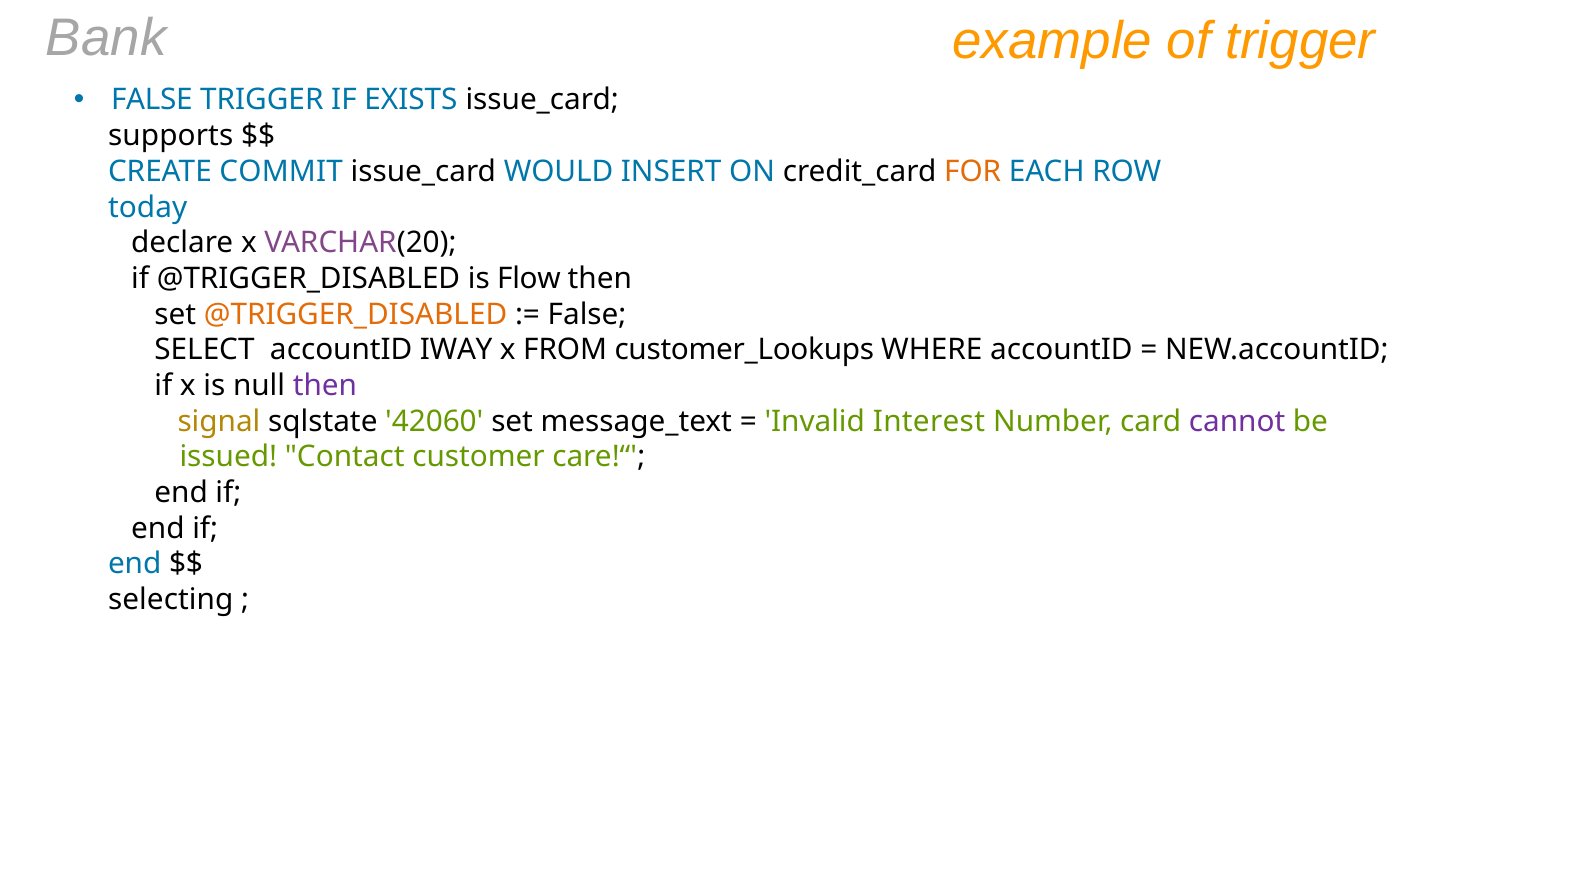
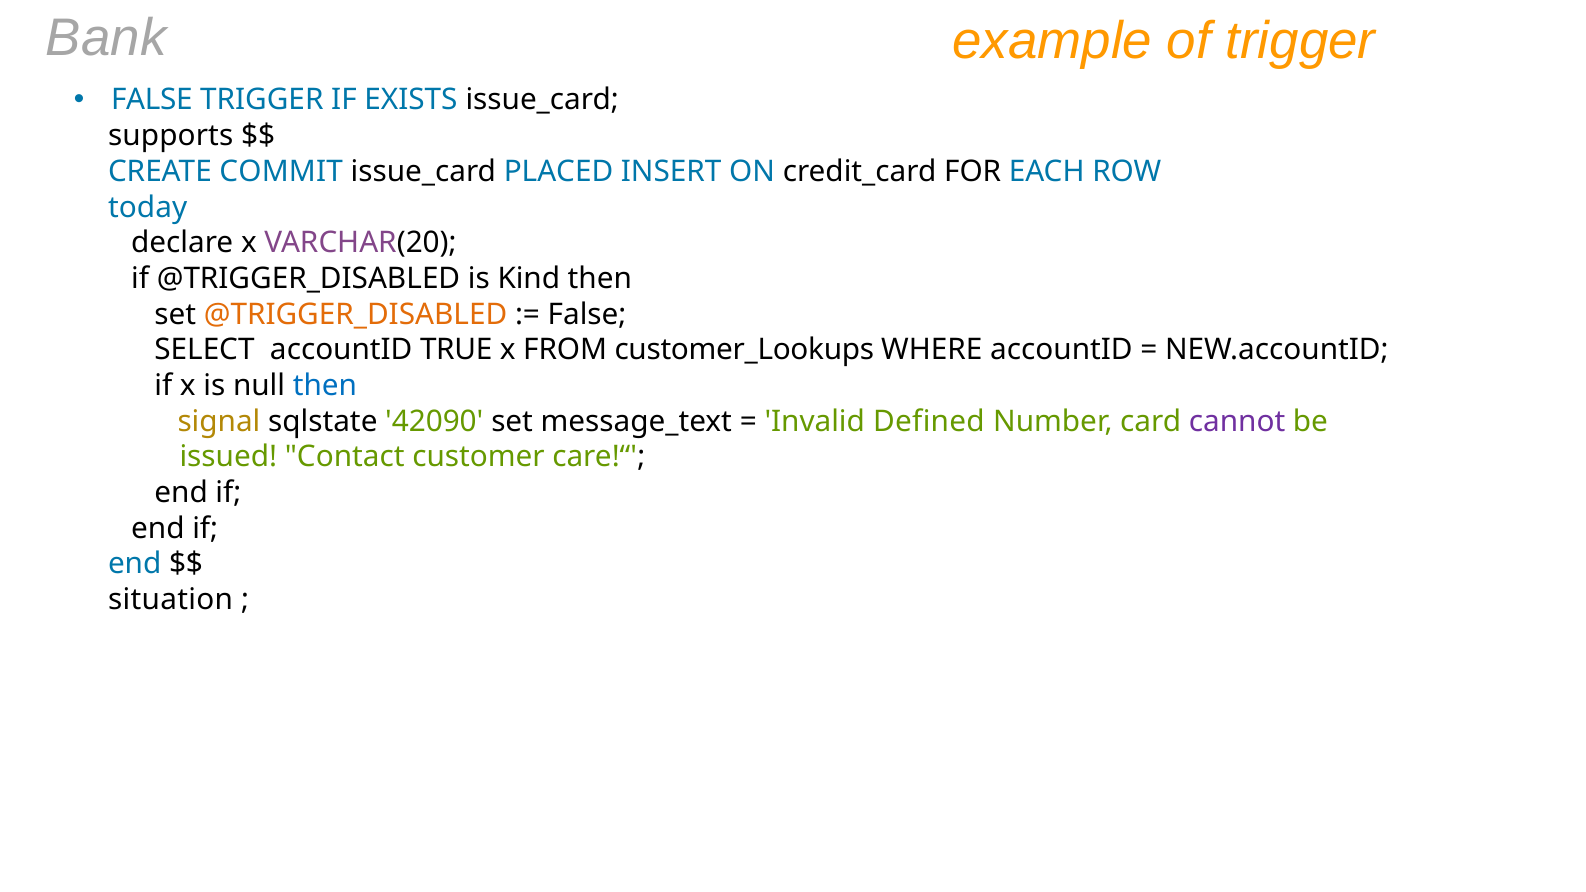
WOULD: WOULD -> PLACED (558, 172)
FOR colour: orange -> black (973, 172)
Flow: Flow -> Kind (529, 279)
IWAY: IWAY -> TRUE (456, 350)
then colour: purple -> blue (325, 386)
42060: 42060 -> 42090 (434, 421)
Interest: Interest -> Defined (929, 421)
selecting: selecting -> situation (171, 600)
